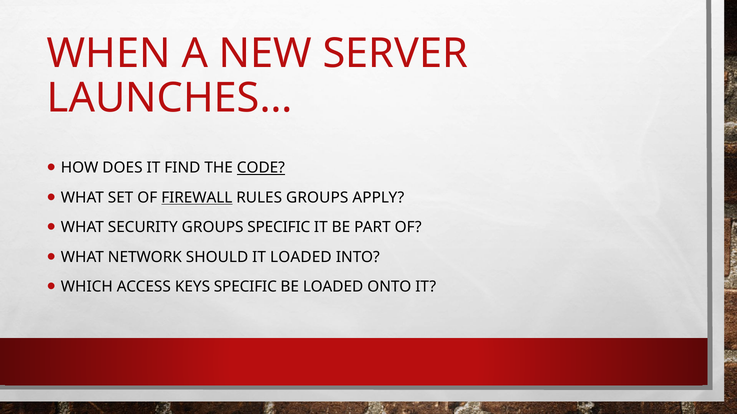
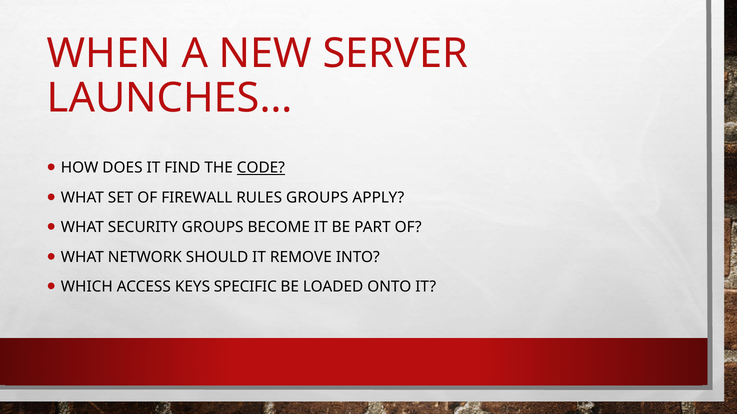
FIREWALL underline: present -> none (197, 198)
GROUPS SPECIFIC: SPECIFIC -> BECOME (279, 228)
IT LOADED: LOADED -> REMOVE (301, 258)
